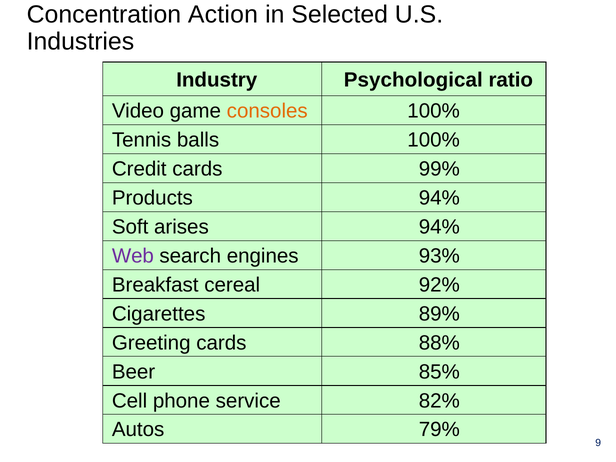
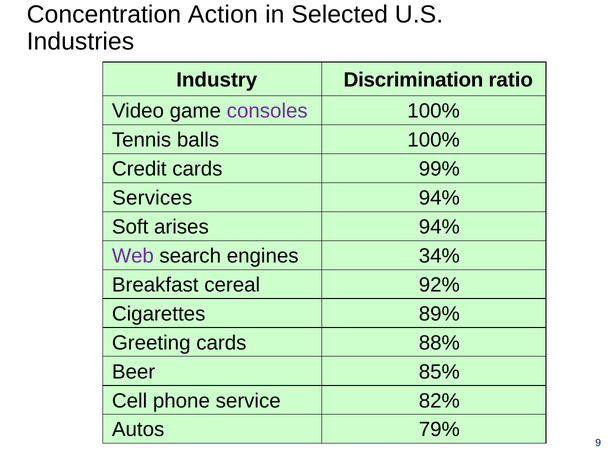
Psychological: Psychological -> Discrimination (413, 80)
consoles colour: orange -> purple (267, 111)
Products: Products -> Services (152, 198)
93%: 93% -> 34% (439, 256)
